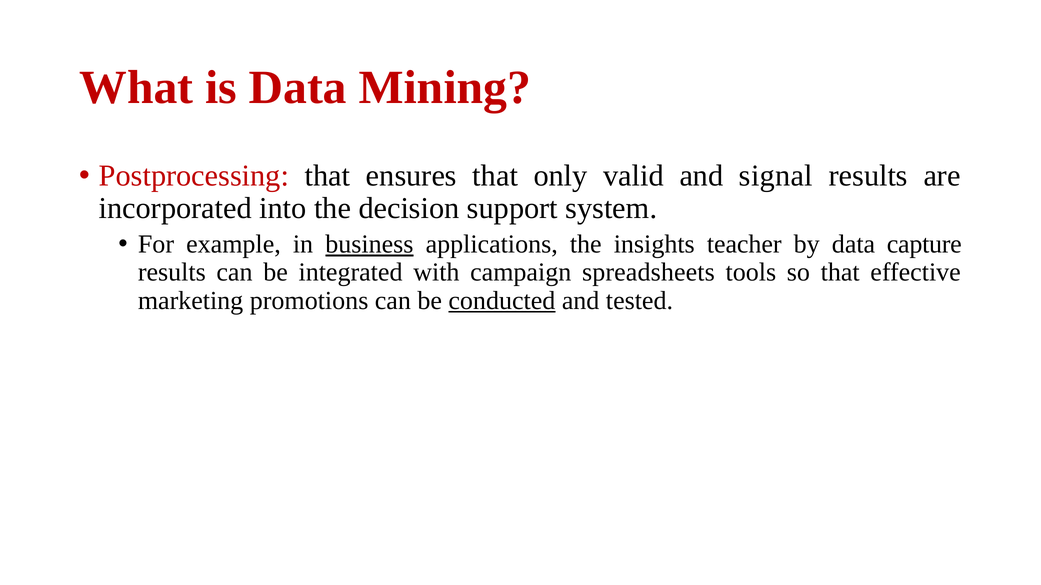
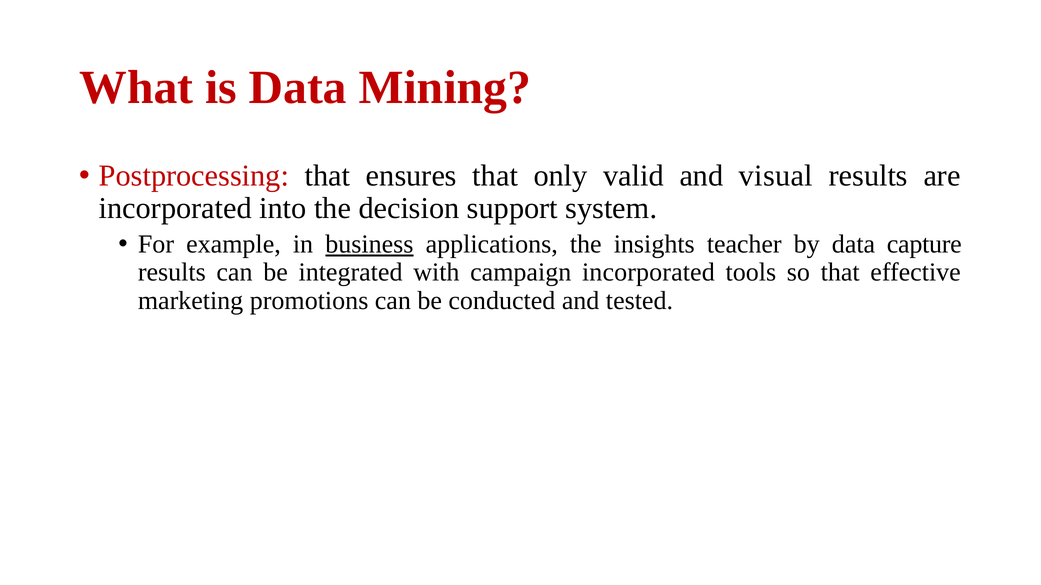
signal: signal -> visual (776, 176)
campaign spreadsheets: spreadsheets -> incorporated (648, 273)
conducted underline: present -> none (502, 301)
